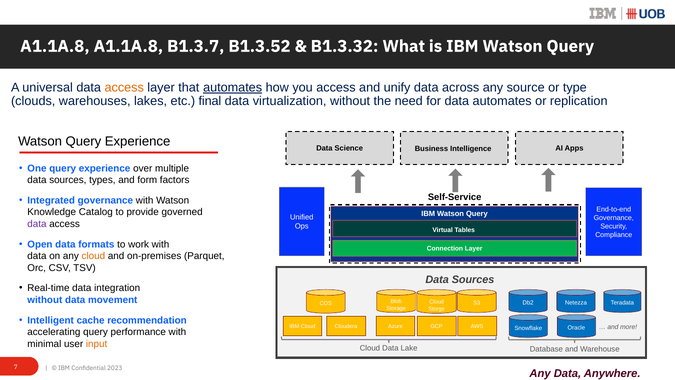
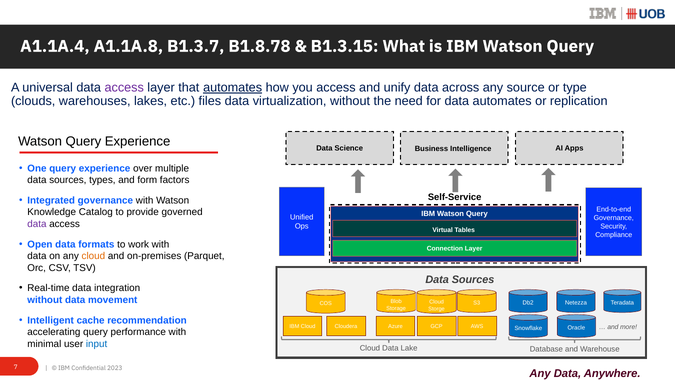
A1.1A.8: A1.1A.8 -> A1.1A.4 (55, 46)
B1.3.52: B1.3.52 -> B1.8.78 (259, 46)
B1.3.32: B1.3.32 -> B1.3.15 (345, 46)
access colour: orange -> purple (124, 87)
final: final -> files (210, 101)
input colour: orange -> blue (97, 344)
